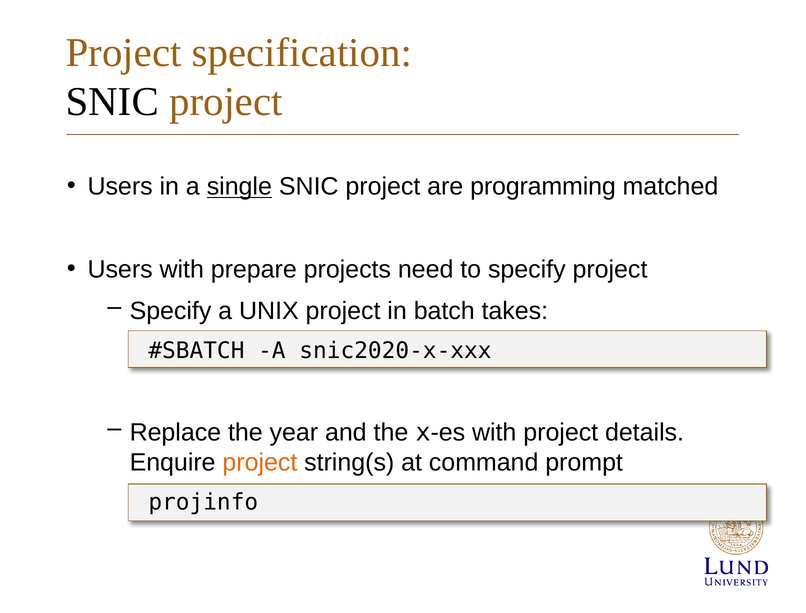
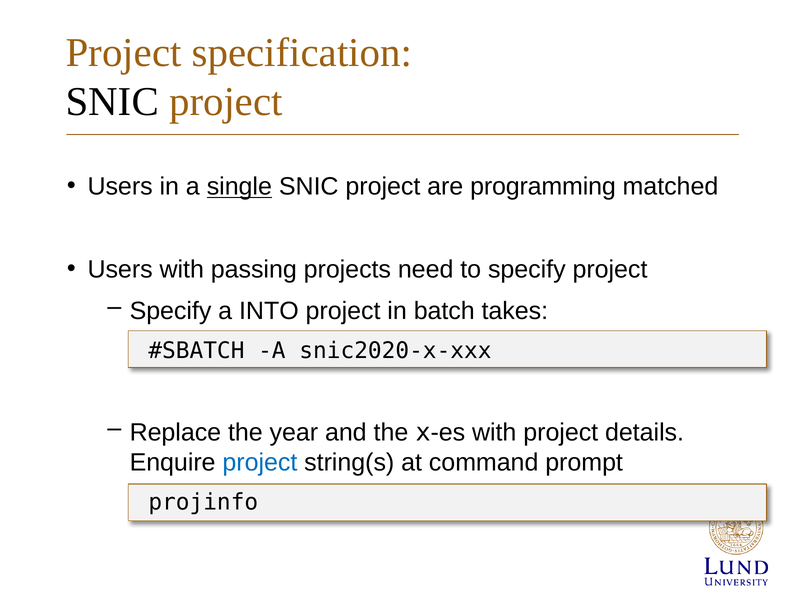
prepare: prepare -> passing (254, 269)
UNIX: UNIX -> INTO (269, 311)
project colour: orange -> blue (260, 462)
